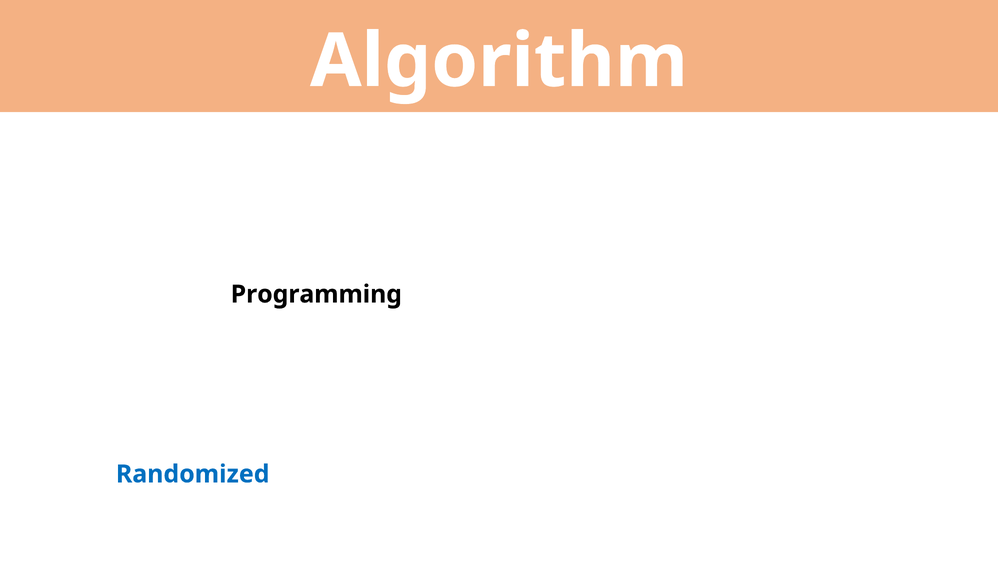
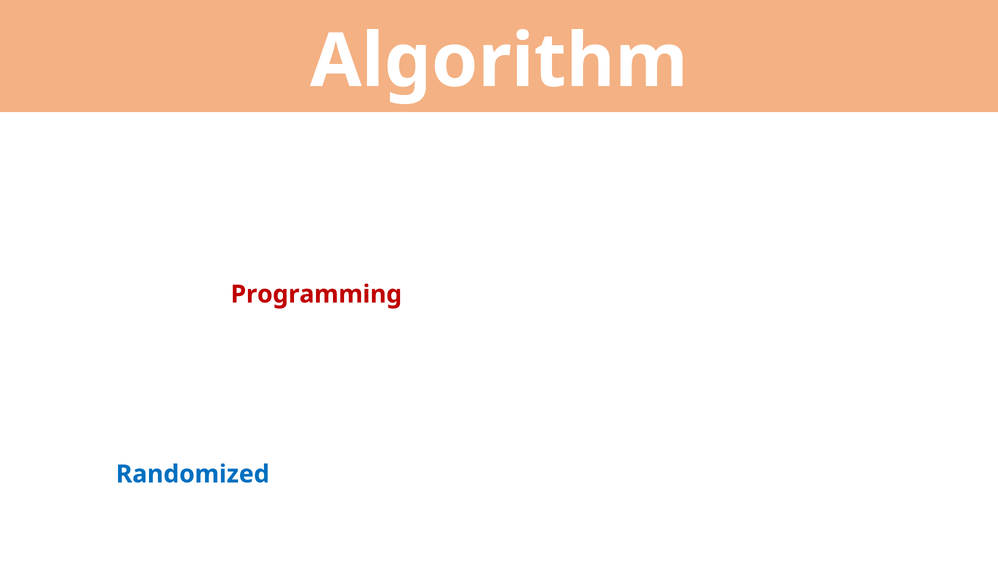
Programming colour: black -> red (316, 294)
